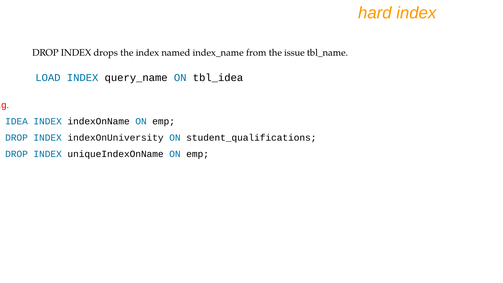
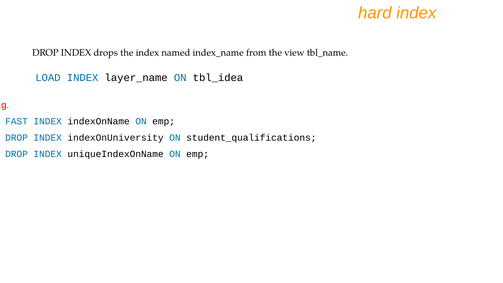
issue: issue -> view (294, 53)
query_name: query_name -> layer_name (136, 78)
IDEA: IDEA -> FAST (17, 121)
